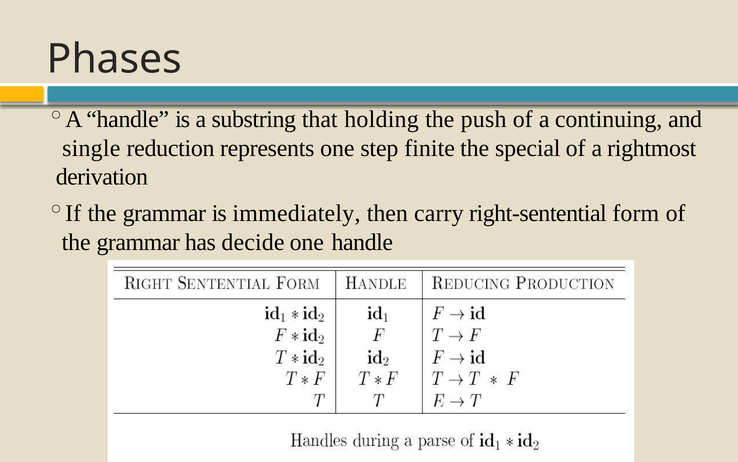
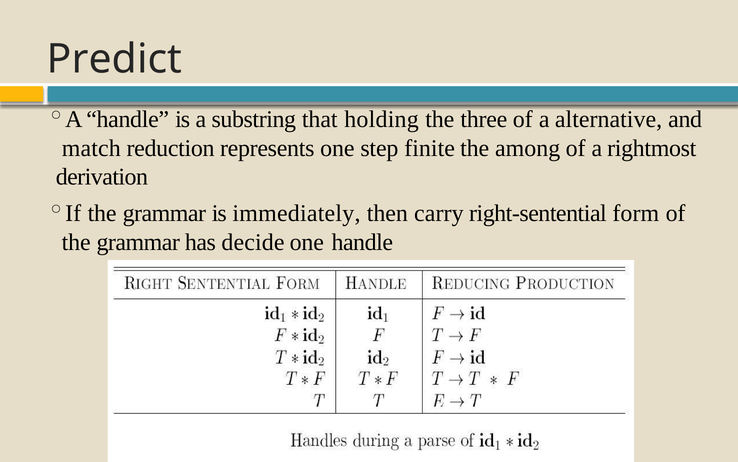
Phases: Phases -> Predict (115, 59)
push: push -> three (484, 119)
continuing: continuing -> alternative (609, 119)
single: single -> match (91, 148)
special: special -> among (528, 148)
